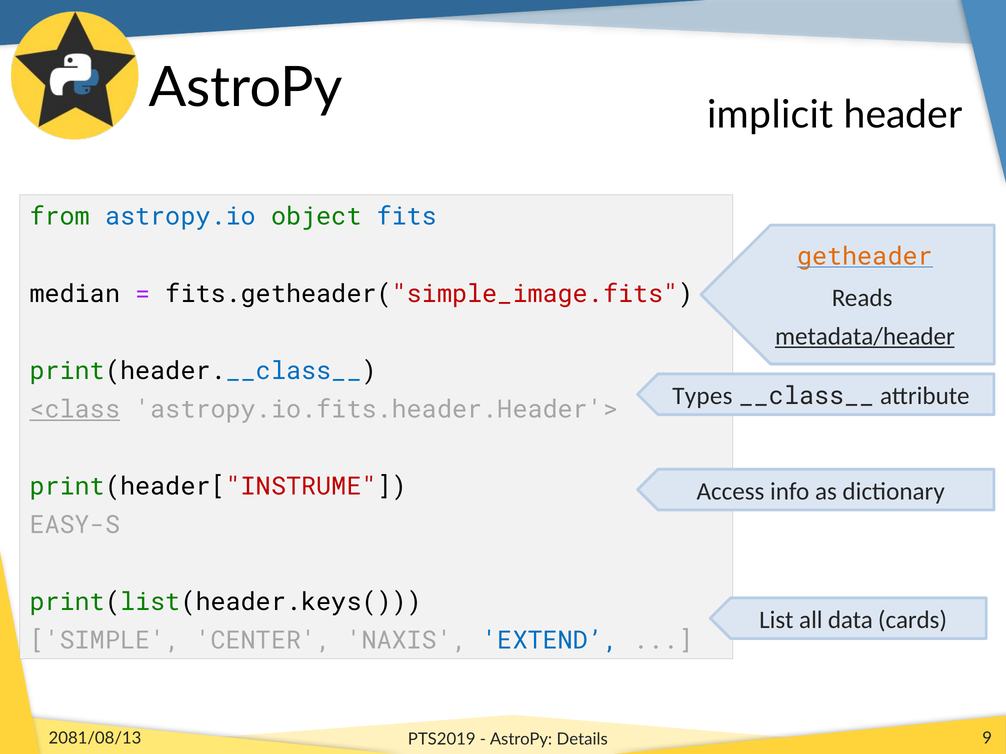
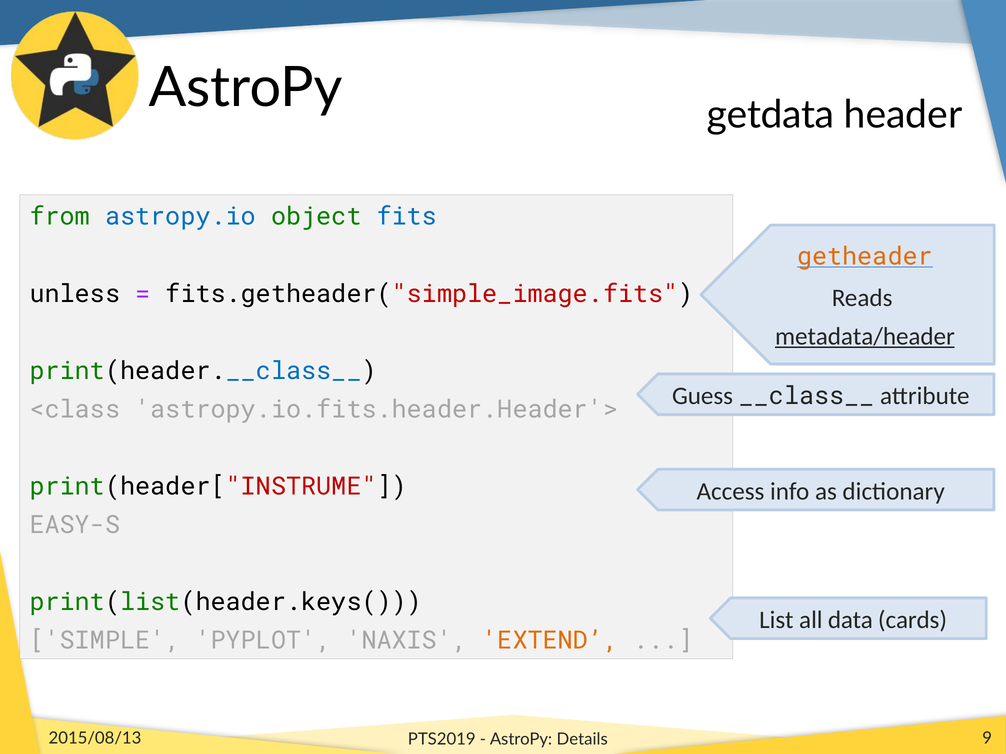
implicit: implicit -> getdata (771, 115)
median: median -> unless (75, 294)
Types: Types -> Guess (703, 396)
<class underline: present -> none (75, 410)
CENTER: CENTER -> PYPLOT (264, 641)
EXTEND colour: blue -> orange (550, 641)
2081/08/13: 2081/08/13 -> 2015/08/13 (95, 739)
